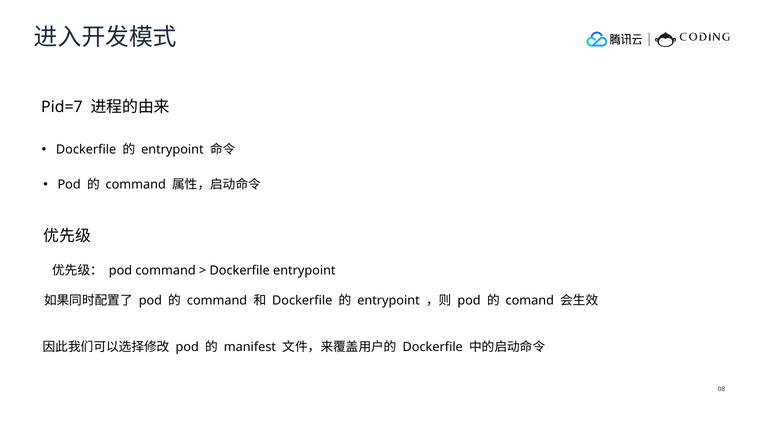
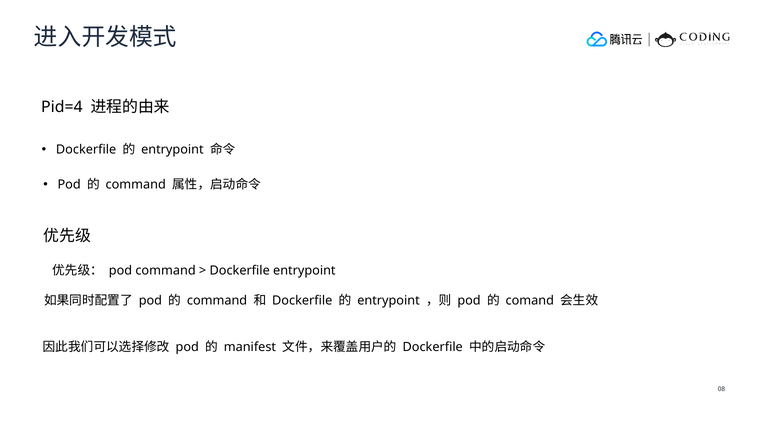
Pid=7: Pid=7 -> Pid=4 (62, 107)
